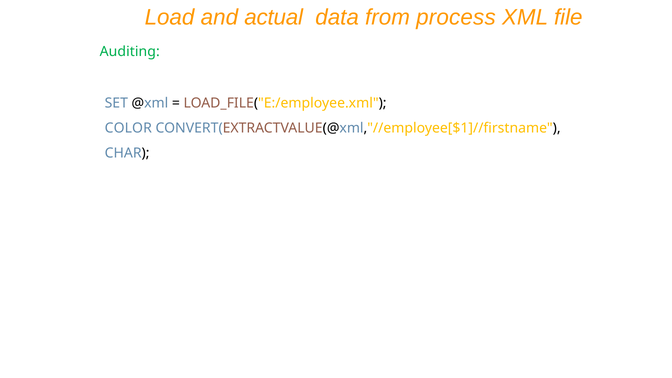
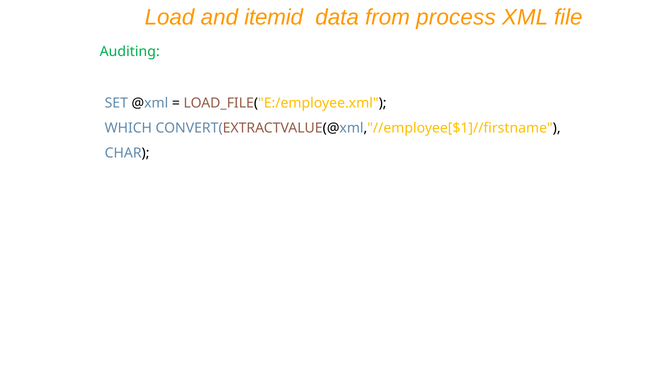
actual: actual -> itemid (274, 17)
COLOR: COLOR -> WHICH (128, 128)
